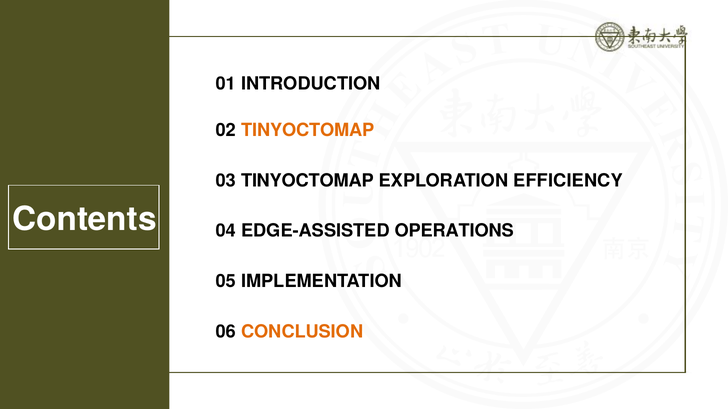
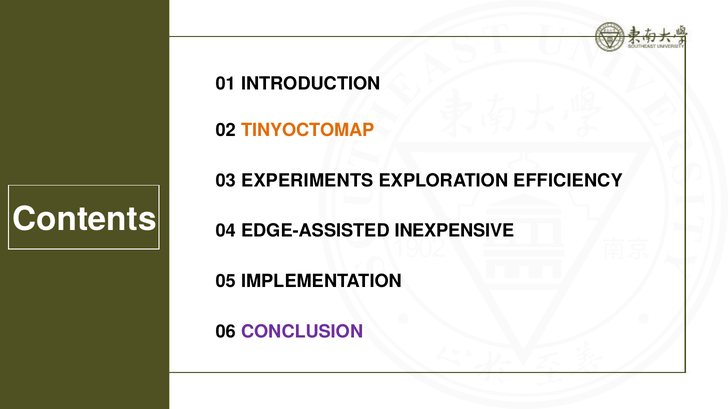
03 TINYOCTOMAP: TINYOCTOMAP -> EXPERIMENTS (307, 181)
OPERATIONS: OPERATIONS -> INEXPENSIVE (454, 231)
CONCLUSION colour: orange -> purple (302, 332)
